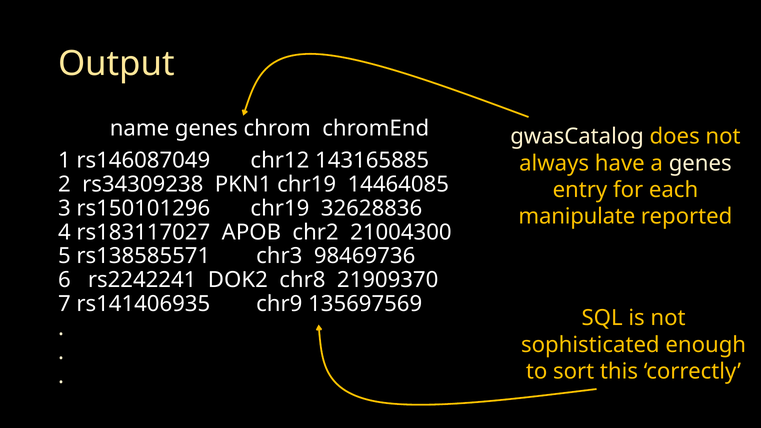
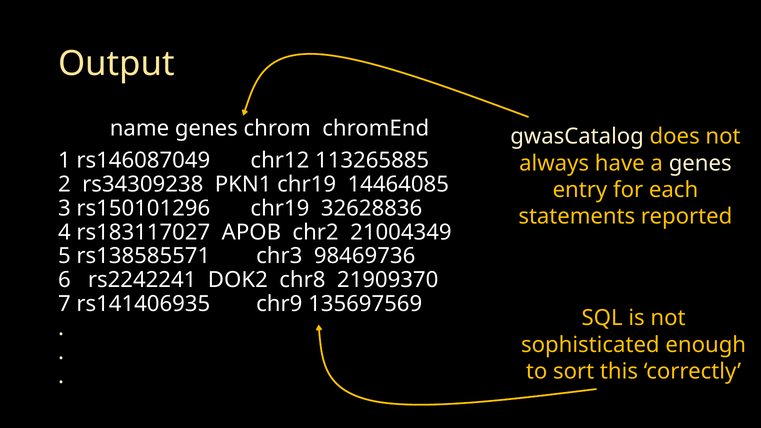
143165885: 143165885 -> 113265885 (372, 160)
manipulate: manipulate -> statements (577, 217)
21004300: 21004300 -> 21004349 (401, 232)
